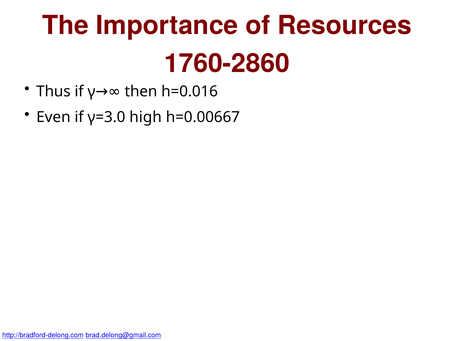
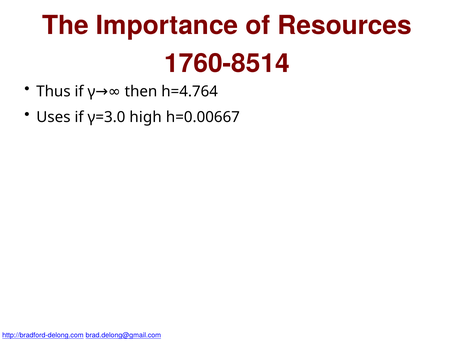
1760-2860: 1760-2860 -> 1760-8514 (227, 63)
h=0.016: h=0.016 -> h=4.764 (190, 91)
Even: Even -> Uses (53, 117)
